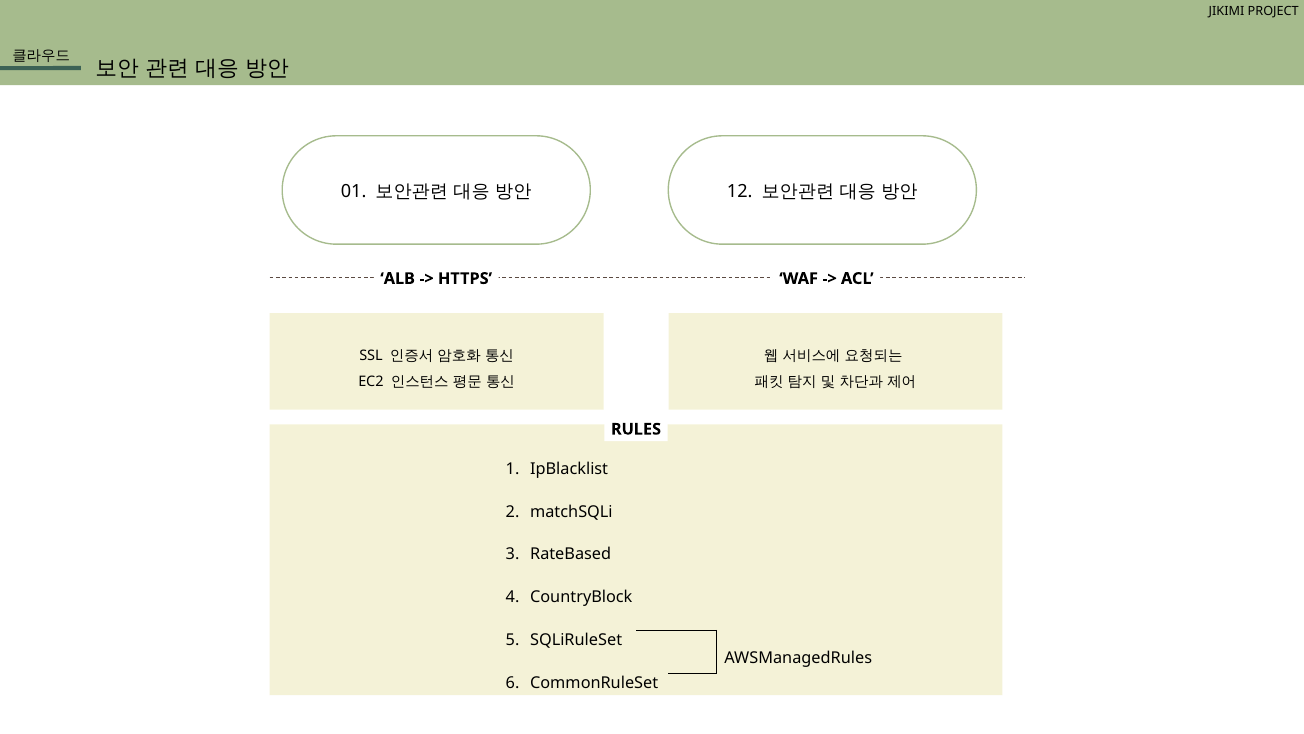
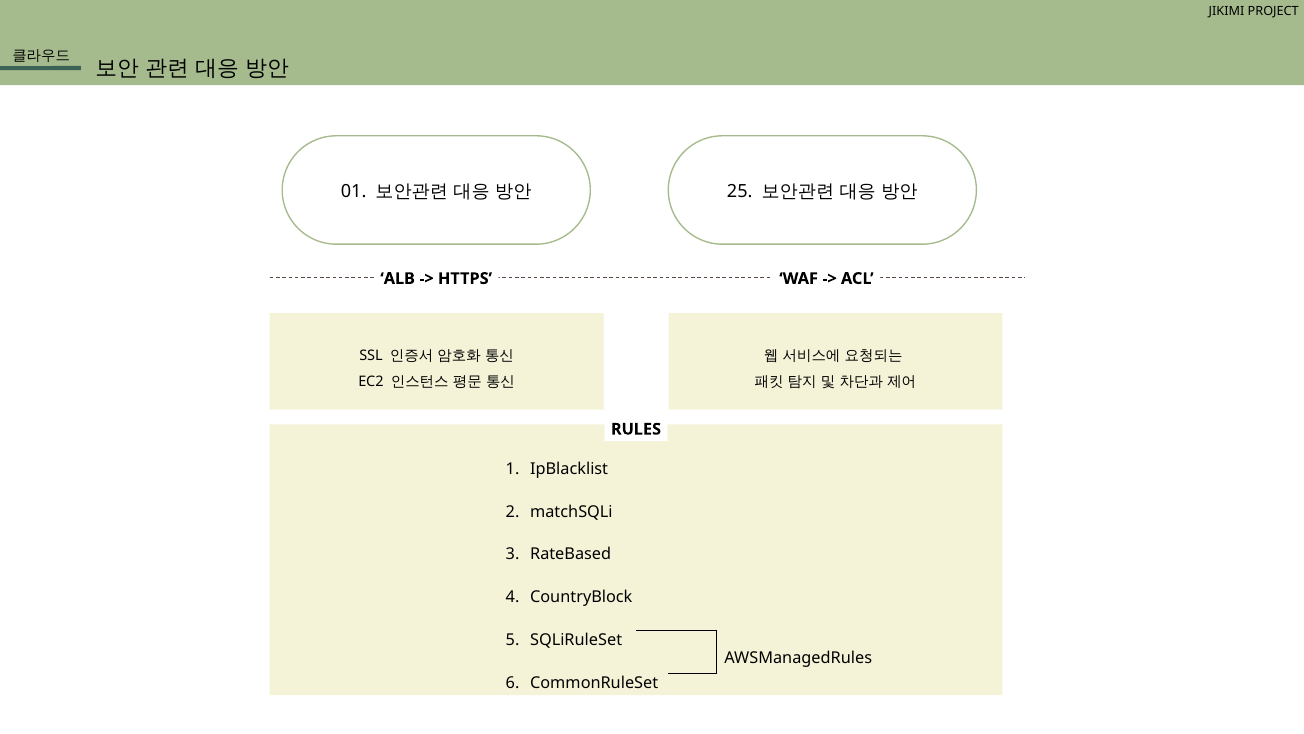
12: 12 -> 25 (740, 191)
